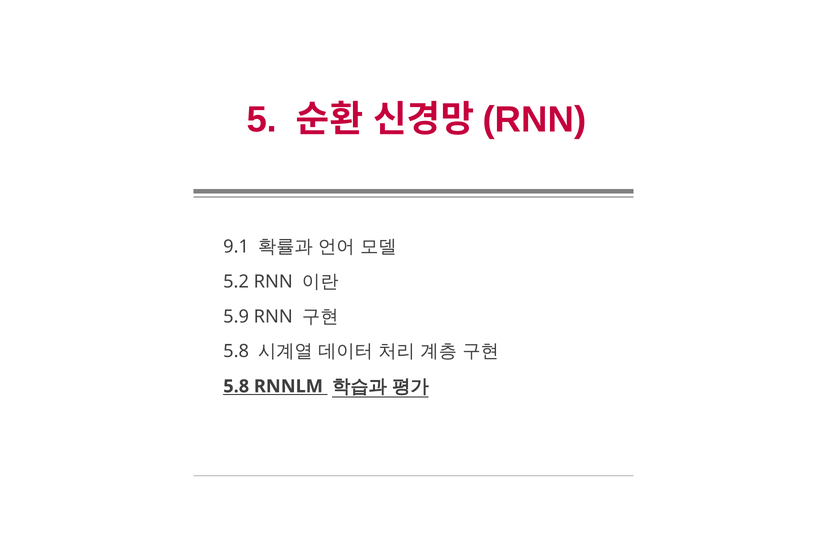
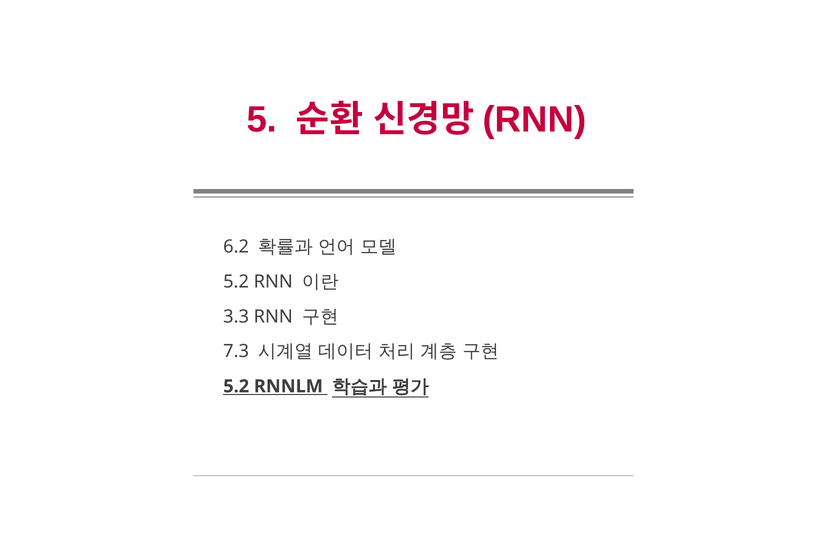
9.1: 9.1 -> 6.2 (236, 247)
5.9: 5.9 -> 3.3 (236, 316)
5.8: 5.8 -> 7.3 (236, 351)
5.8: 5.8 -> 5.2 (236, 386)
